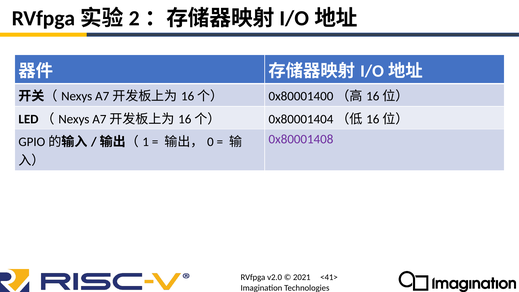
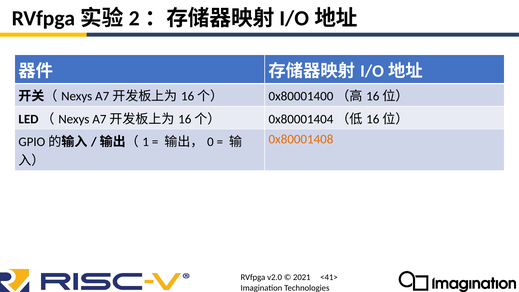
0x80001408 colour: purple -> orange (301, 139)
